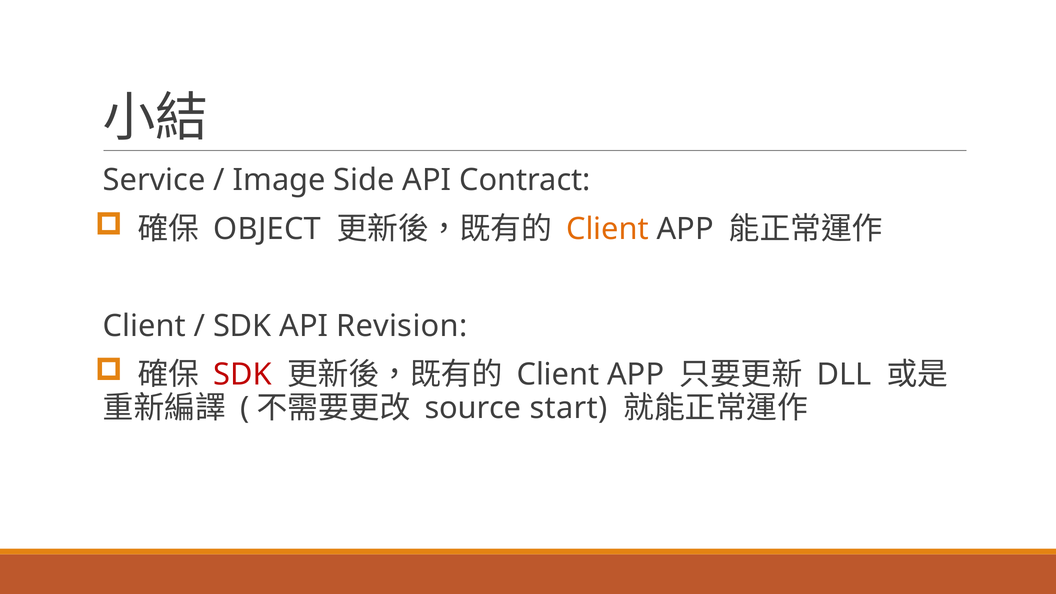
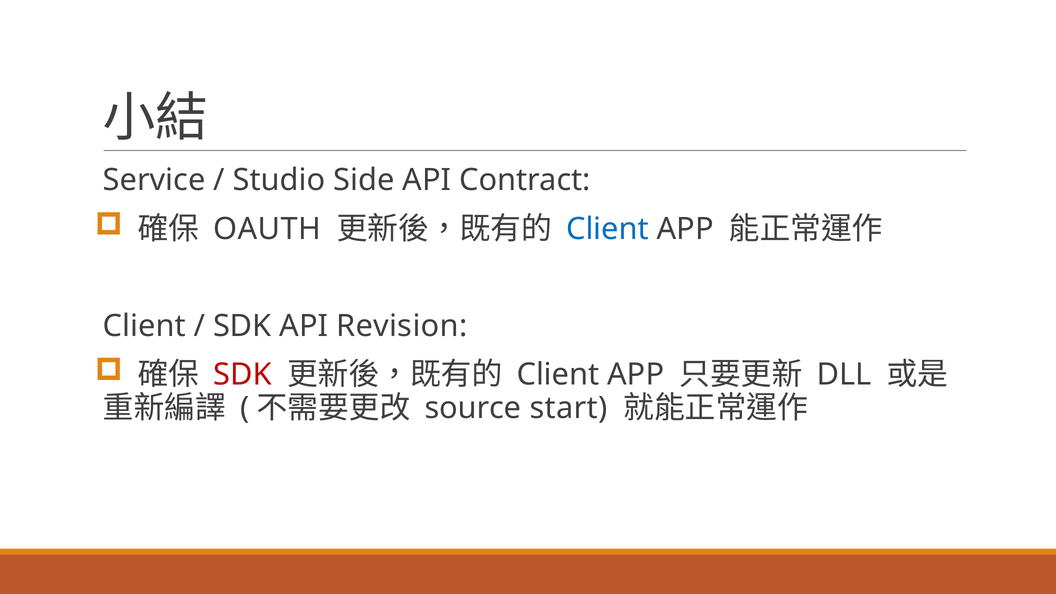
Image: Image -> Studio (279, 180)
OBJECT: OBJECT -> OAUTH (267, 229)
Client colour: orange -> blue (607, 229)
